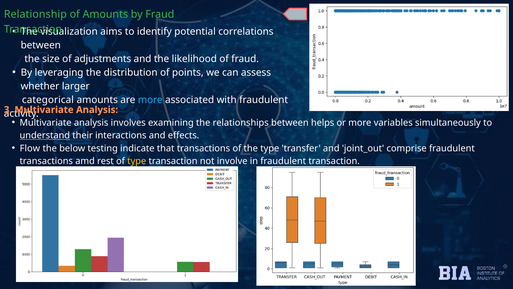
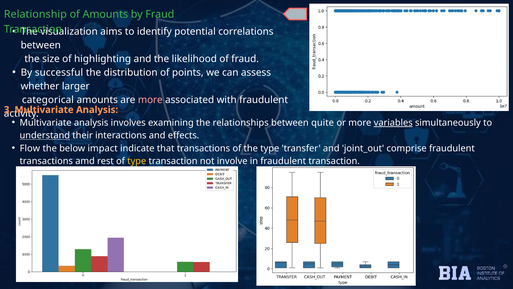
adjustments: adjustments -> highlighting (103, 59)
leveraging: leveraging -> successful (59, 72)
more colour: light blue -> pink (150, 100)
helps: helps -> quite (323, 123)
variables underline: none -> present (393, 123)
testing: testing -> impact (103, 148)
